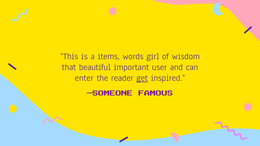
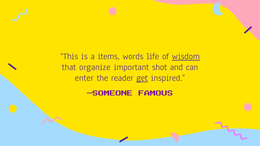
girl: girl -> life (153, 56)
wisdom underline: none -> present (186, 56)
beautiful: beautiful -> organize (95, 67)
user: user -> shot (160, 67)
